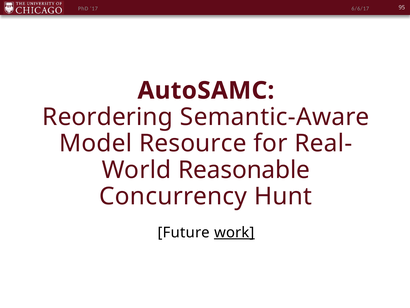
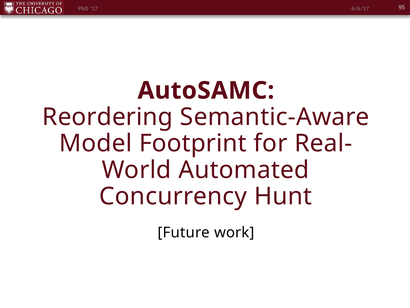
Resource: Resource -> Footprint (193, 143)
Reasonable: Reasonable -> Automated (244, 170)
work underline: present -> none (234, 232)
